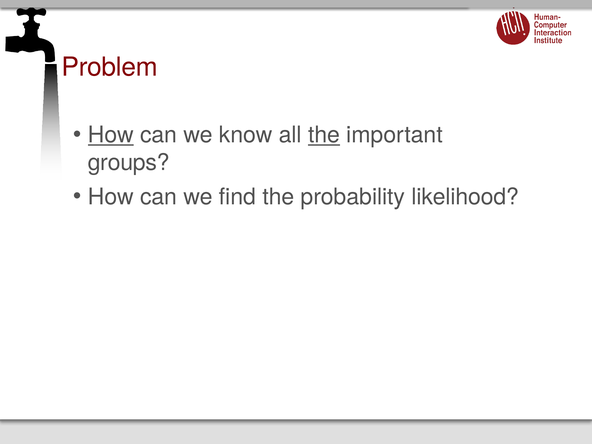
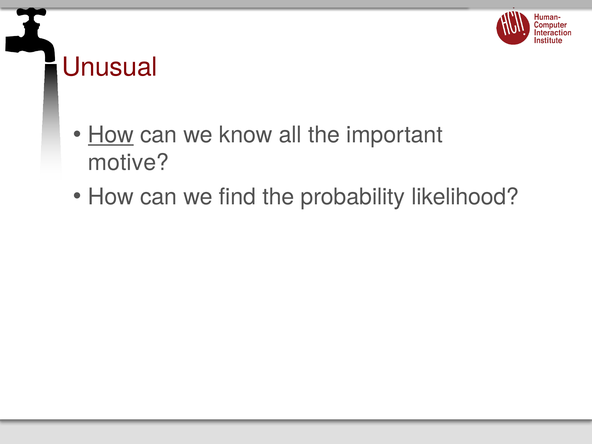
Problem: Problem -> Unusual (110, 67)
the underline: present -> none (324, 135)
groups: groups -> motive (128, 163)
